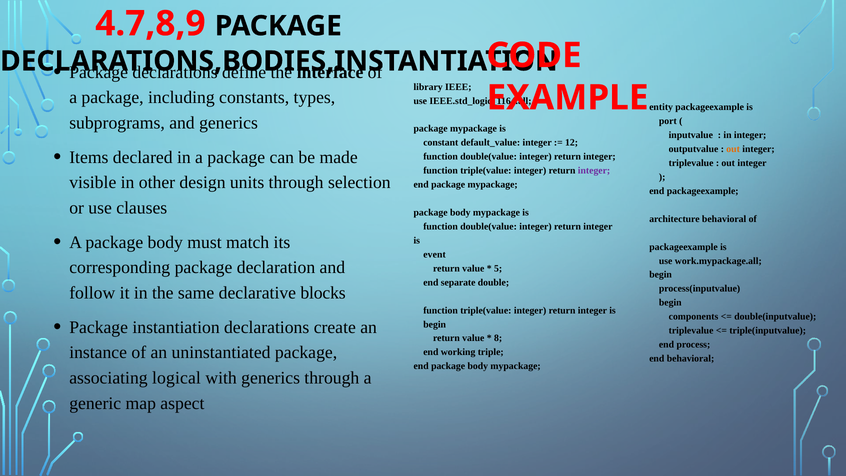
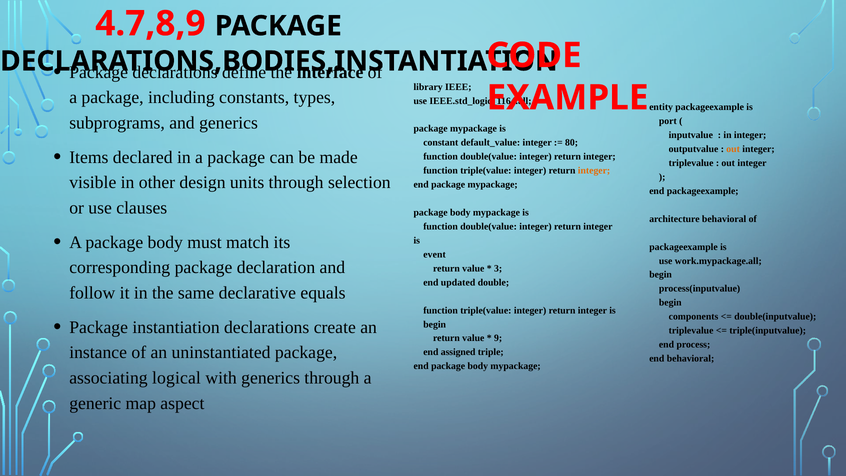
12: 12 -> 80 (572, 143)
integer colour: purple -> orange (594, 171)
5: 5 -> 3 (498, 268)
separate: separate -> updated (458, 282)
blocks: blocks -> equals (323, 293)
8: 8 -> 9 (498, 338)
working: working -> assigned (458, 352)
